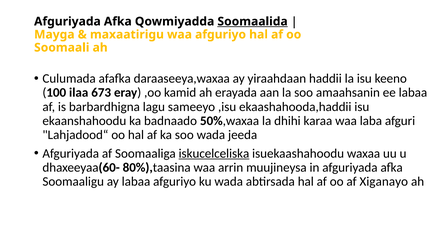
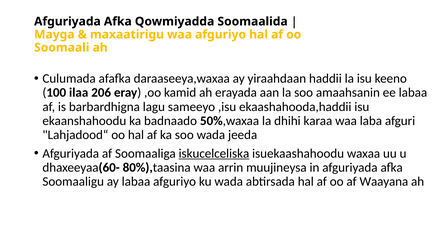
Soomaalida underline: present -> none (253, 22)
673: 673 -> 206 (101, 93)
Xiganayo: Xiganayo -> Waayana (384, 182)
